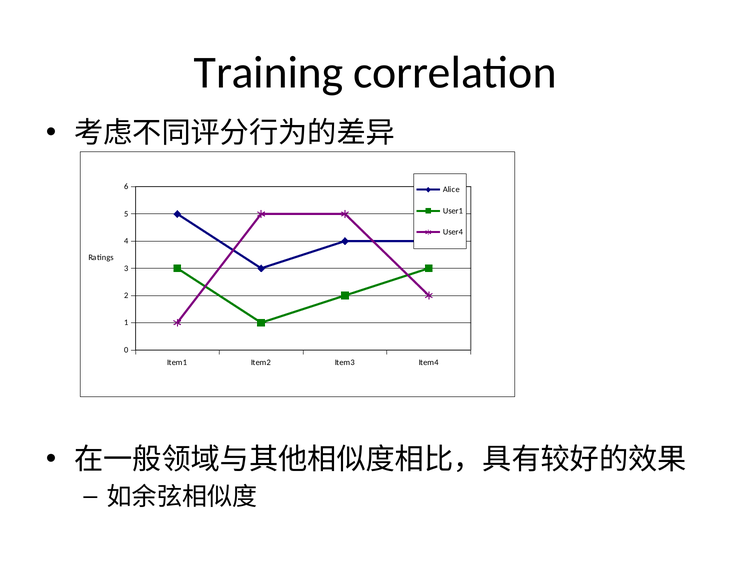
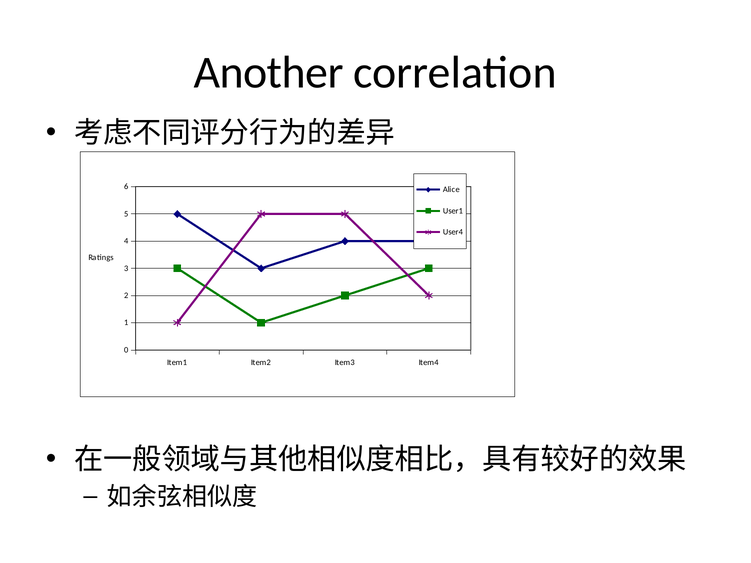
Training: Training -> Another (269, 73)
